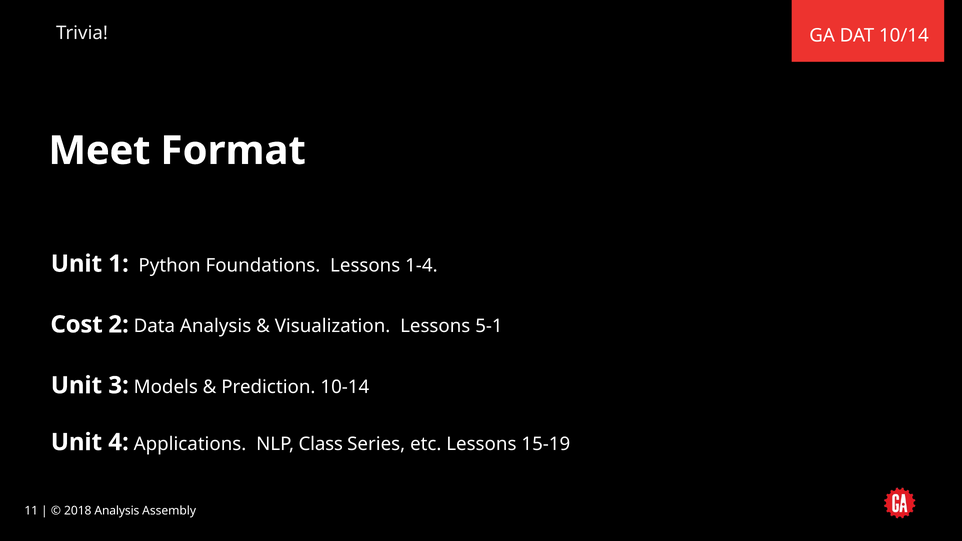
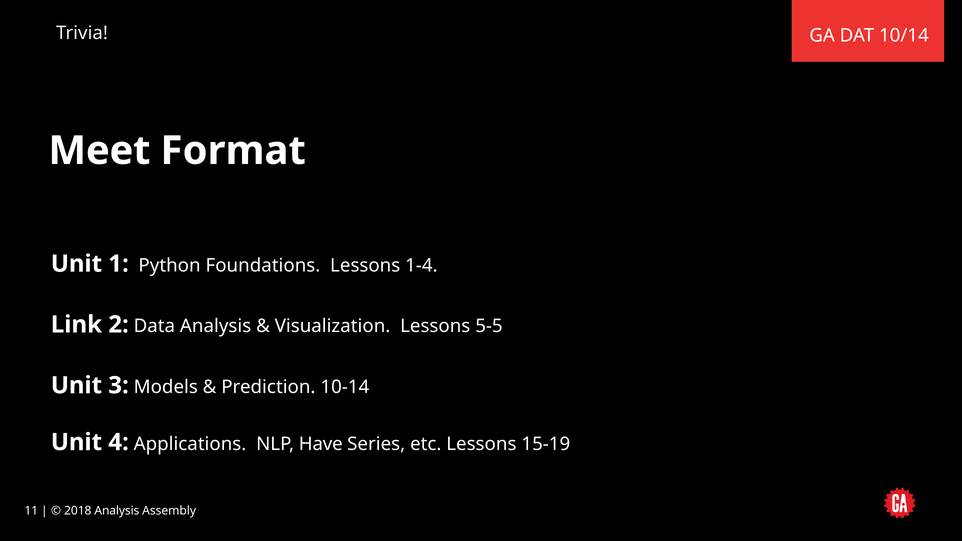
Cost: Cost -> Link (76, 325)
5-1: 5-1 -> 5-5 (489, 326)
Class: Class -> Have (321, 444)
